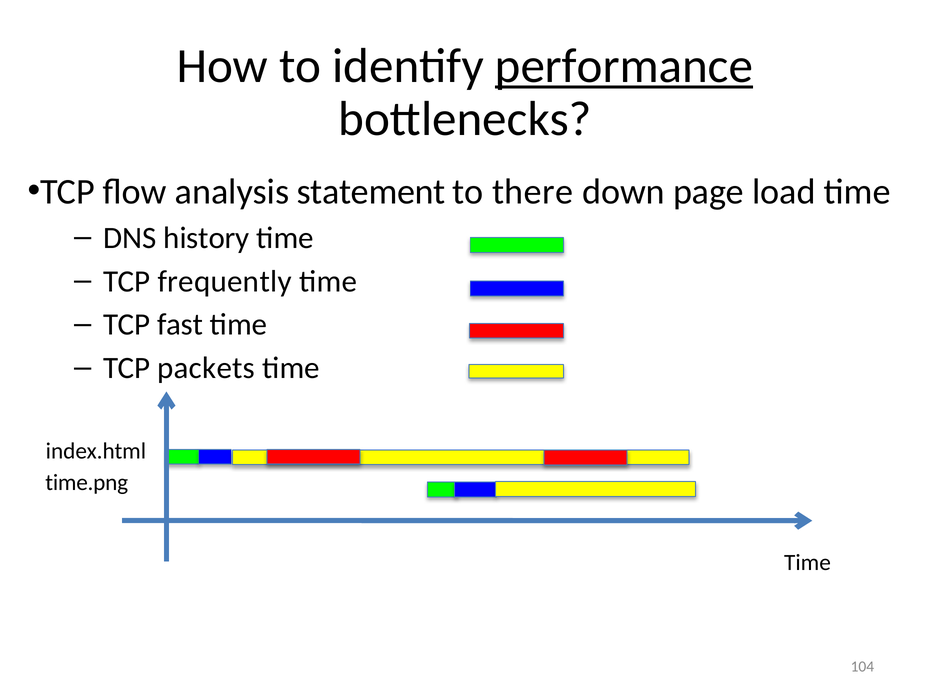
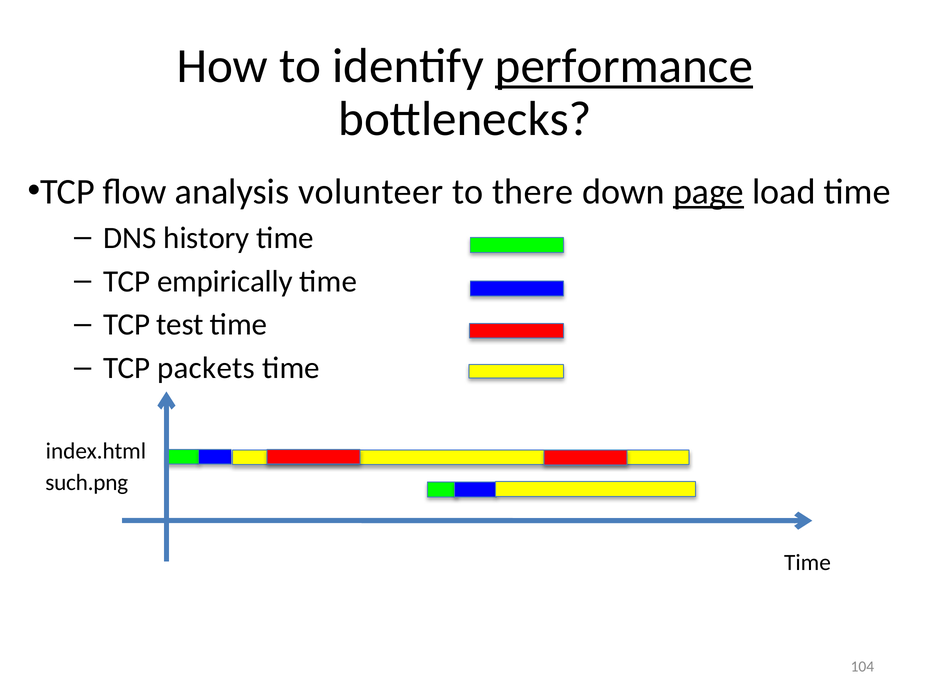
statement: statement -> volunteer (371, 192)
page underline: none -> present (708, 192)
frequently: frequently -> empirically (225, 281)
fast: fast -> test (180, 324)
time.png: time.png -> such.png (87, 482)
